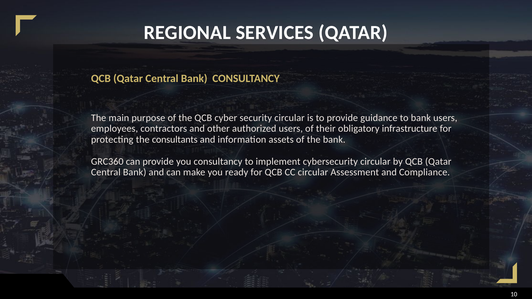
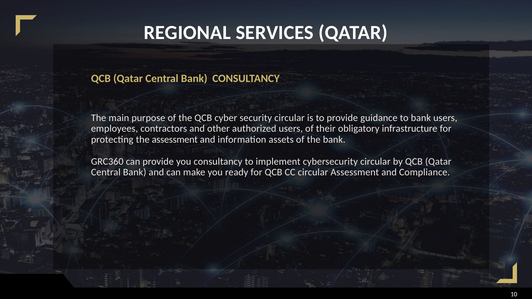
the consultants: consultants -> assessment (175, 140)
